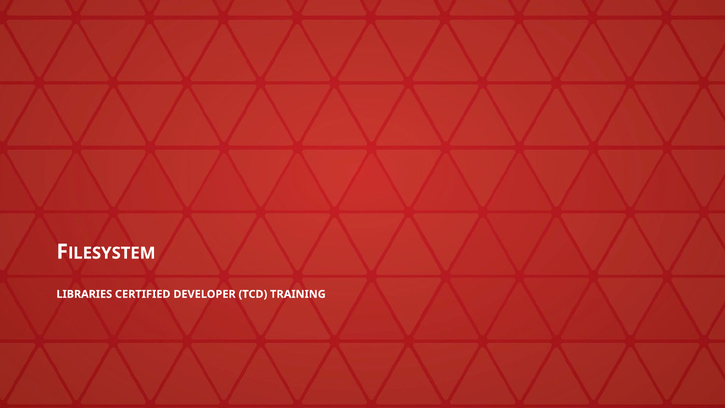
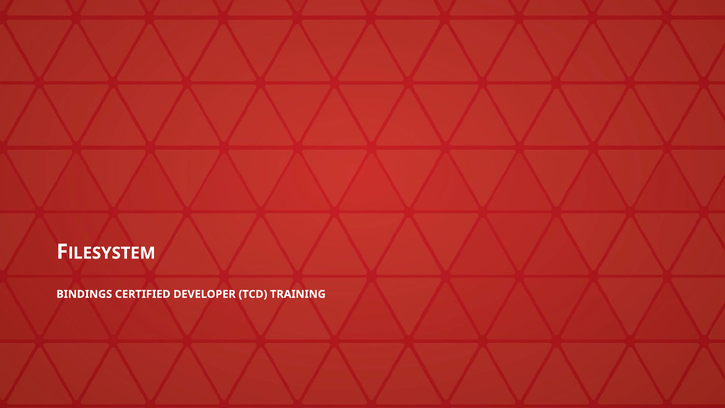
LIBRARIES: LIBRARIES -> BINDINGS (84, 294)
